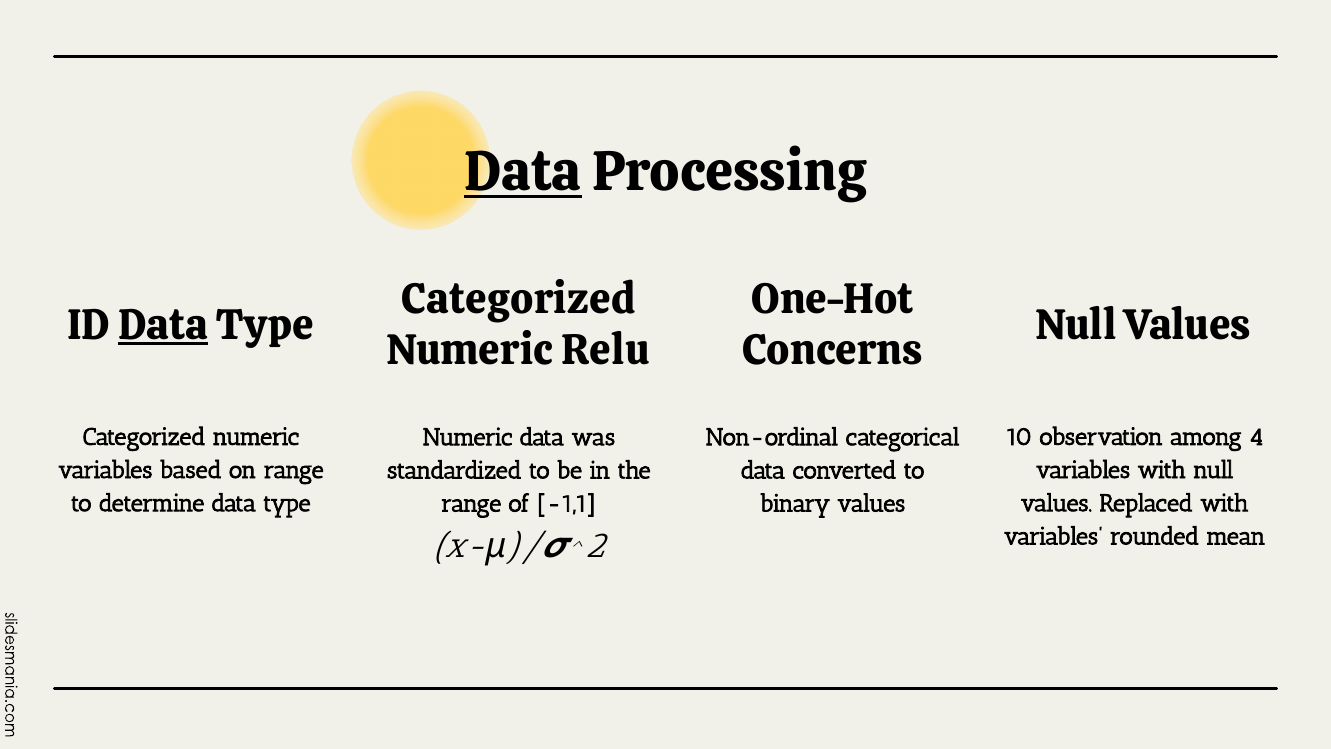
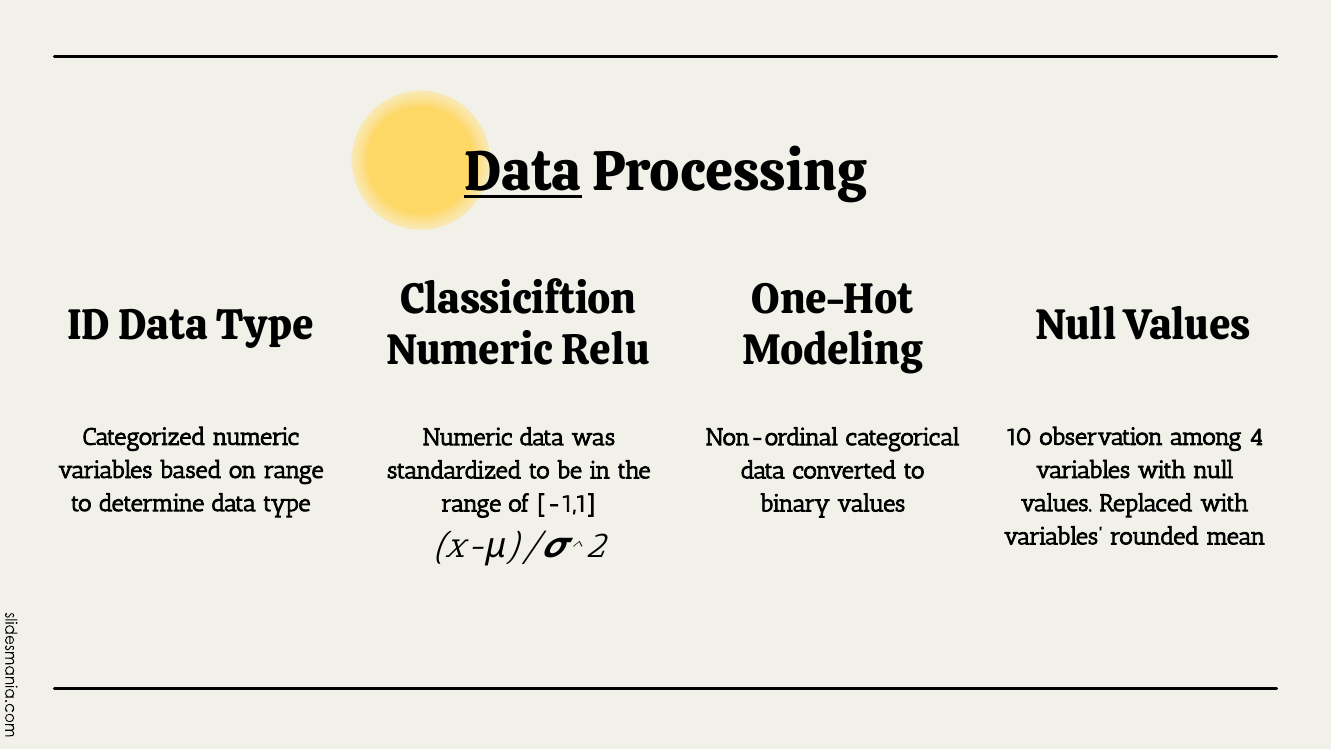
Categorized: Categorized -> Classiciftion (519, 300)
Data underline: present -> none (163, 325)
Concerns: Concerns -> Modeling (833, 351)
